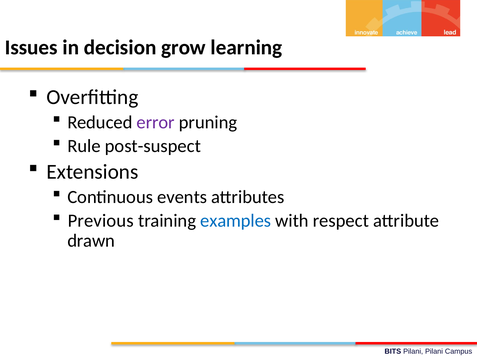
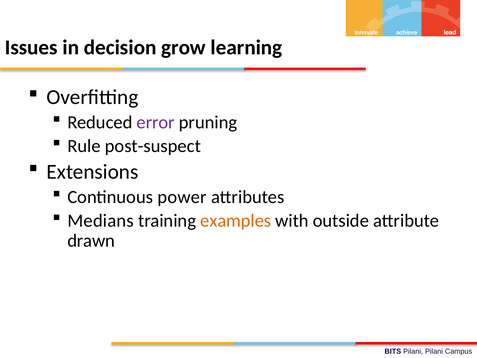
events: events -> power (182, 197)
Previous: Previous -> Medians (101, 221)
examples colour: blue -> orange (236, 221)
respect: respect -> outside (341, 221)
